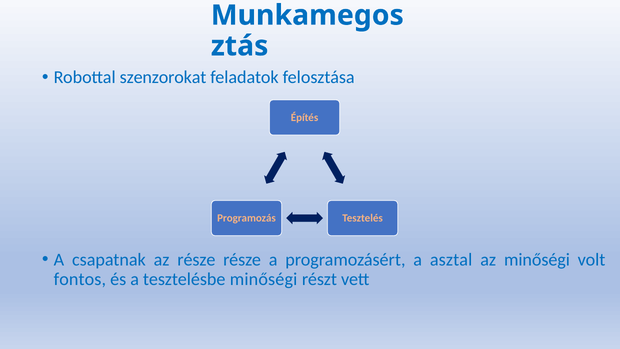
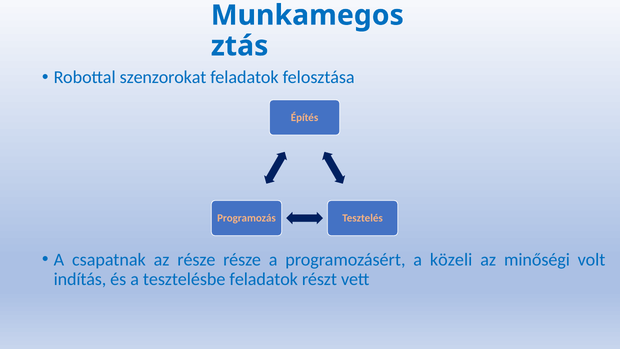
asztal: asztal -> közeli (451, 259)
fontos: fontos -> indítás (80, 279)
tesztelésbe minőségi: minőségi -> feladatok (264, 279)
